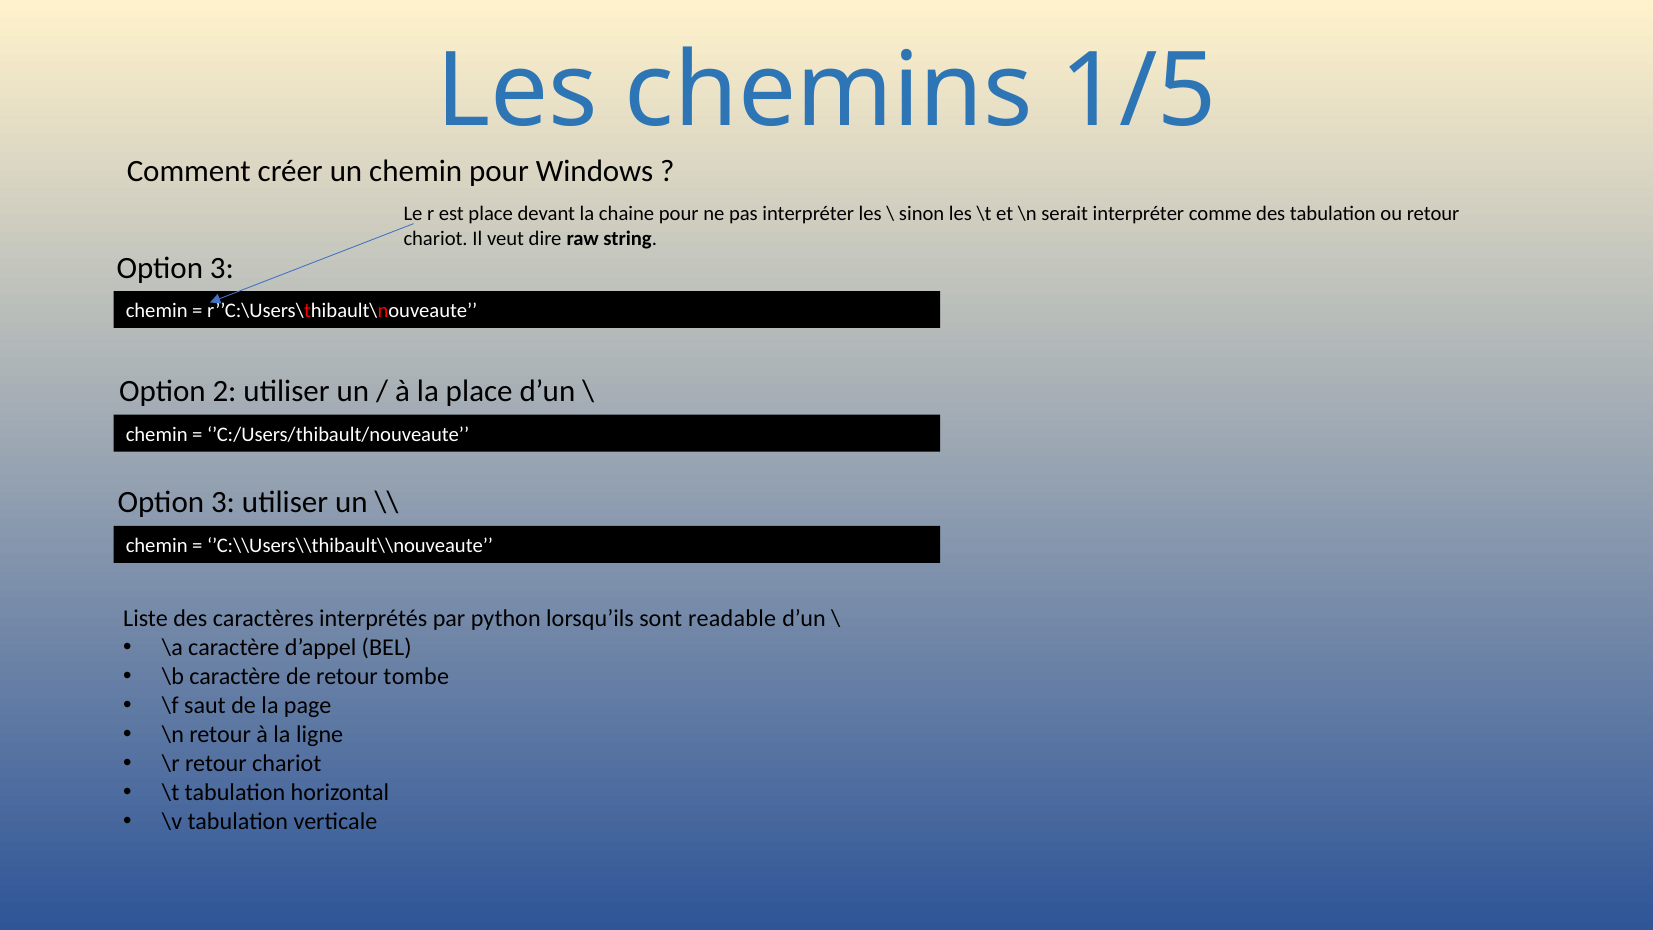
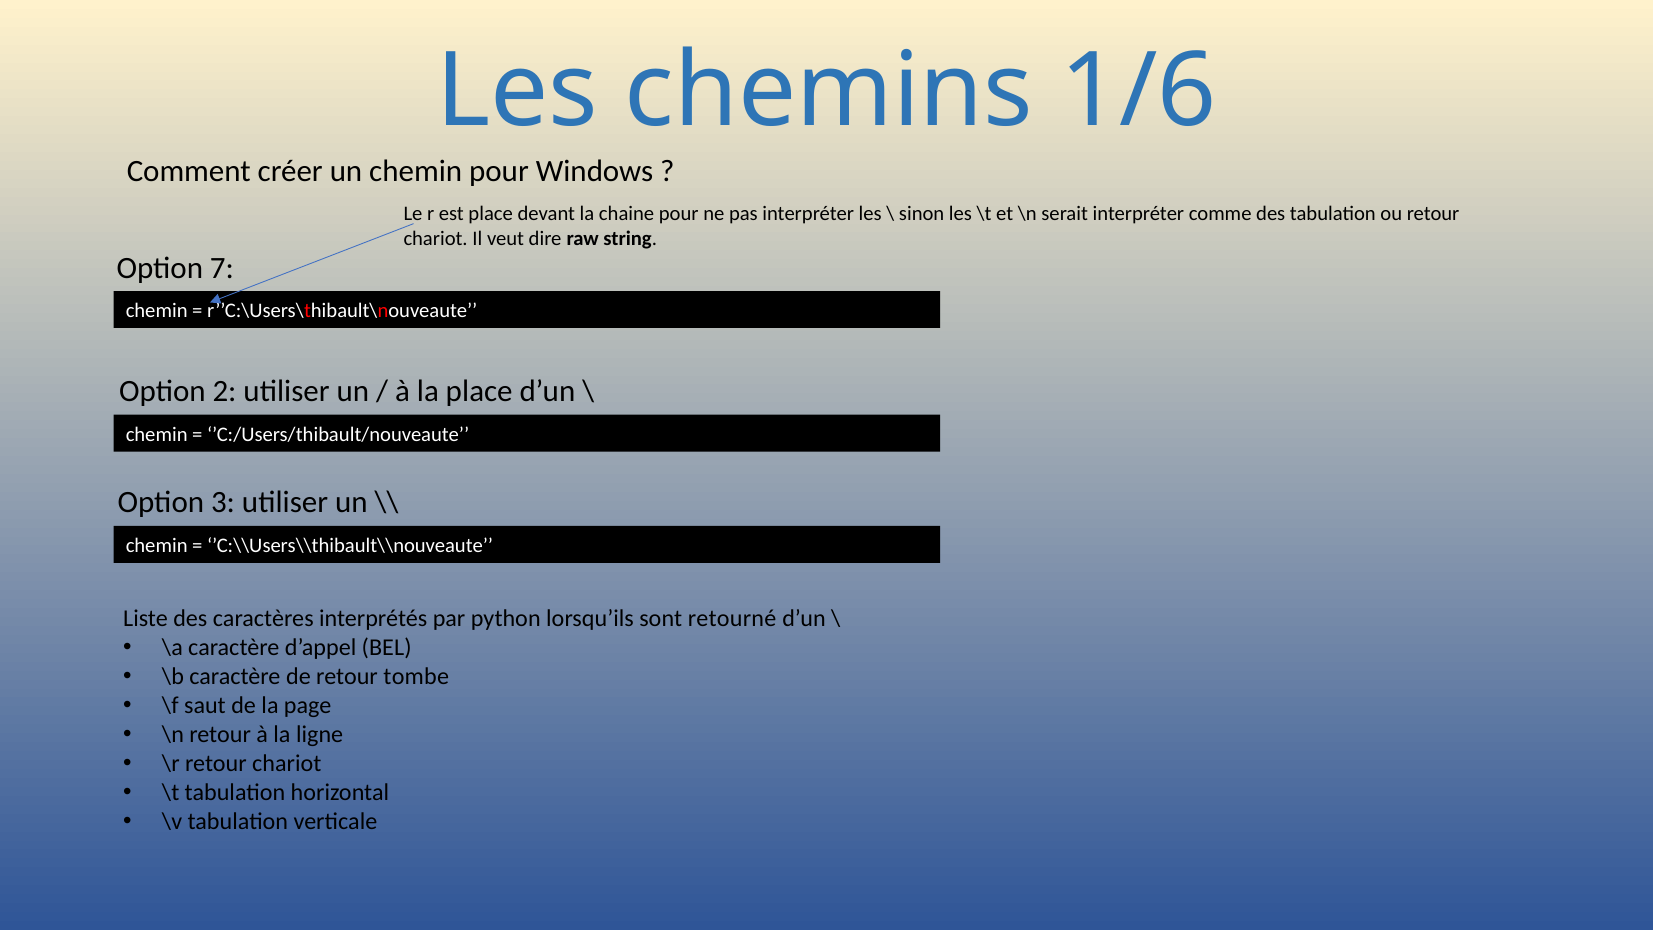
1/5: 1/5 -> 1/6 (1138, 91)
3: 3 -> 7 (222, 268)
readable: readable -> retourné (732, 619)
